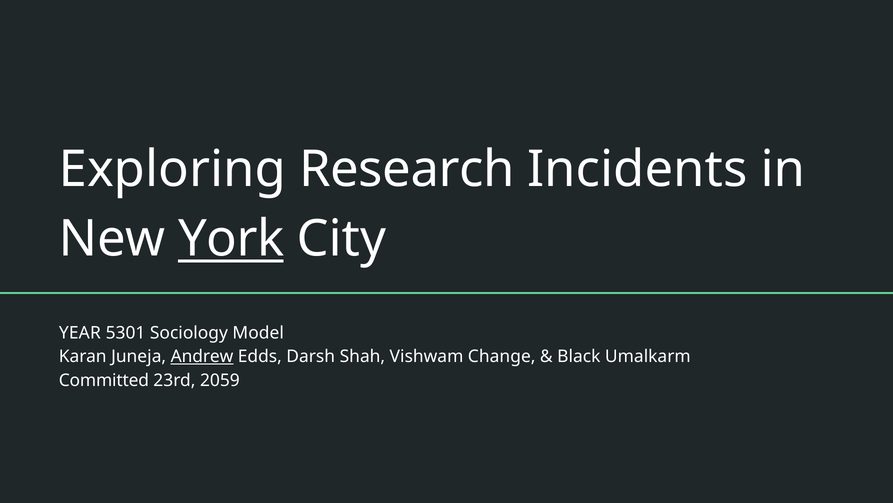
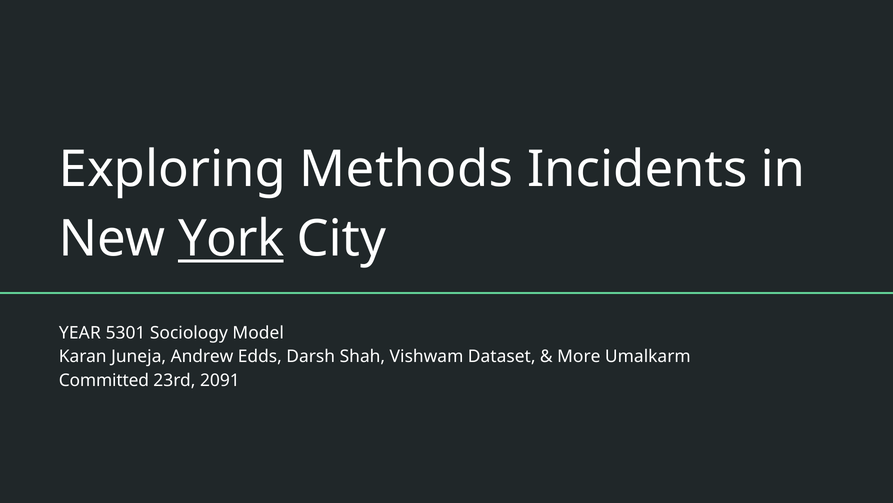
Research: Research -> Methods (406, 169)
Andrew underline: present -> none (202, 356)
Change: Change -> Dataset (502, 356)
Black: Black -> More (579, 356)
2059: 2059 -> 2091 (220, 380)
